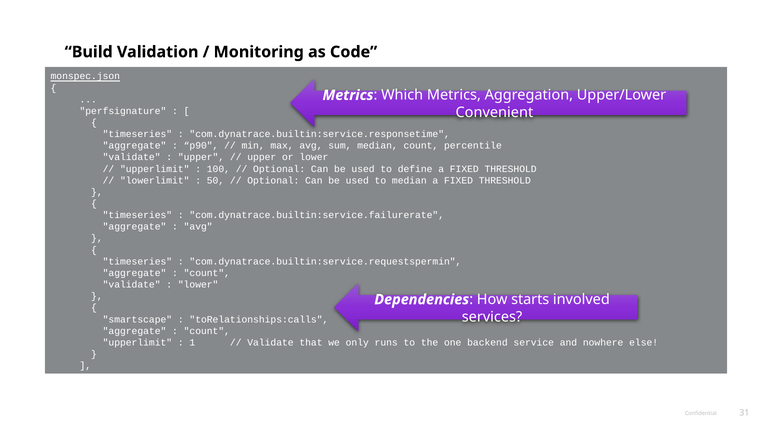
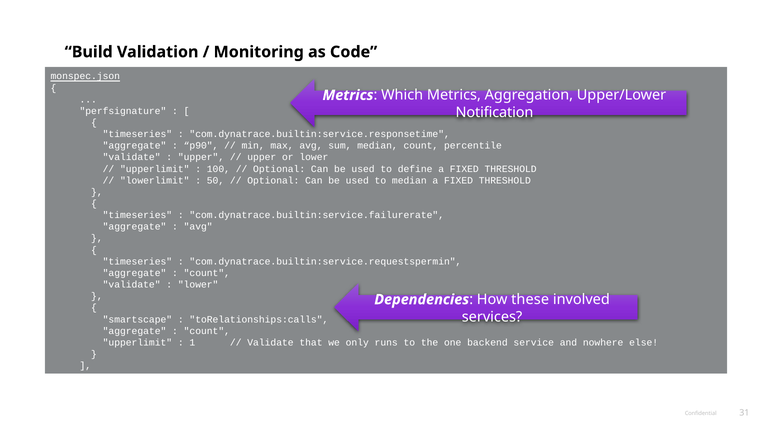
Convenient: Convenient -> Notification (494, 113)
starts: starts -> these (530, 300)
